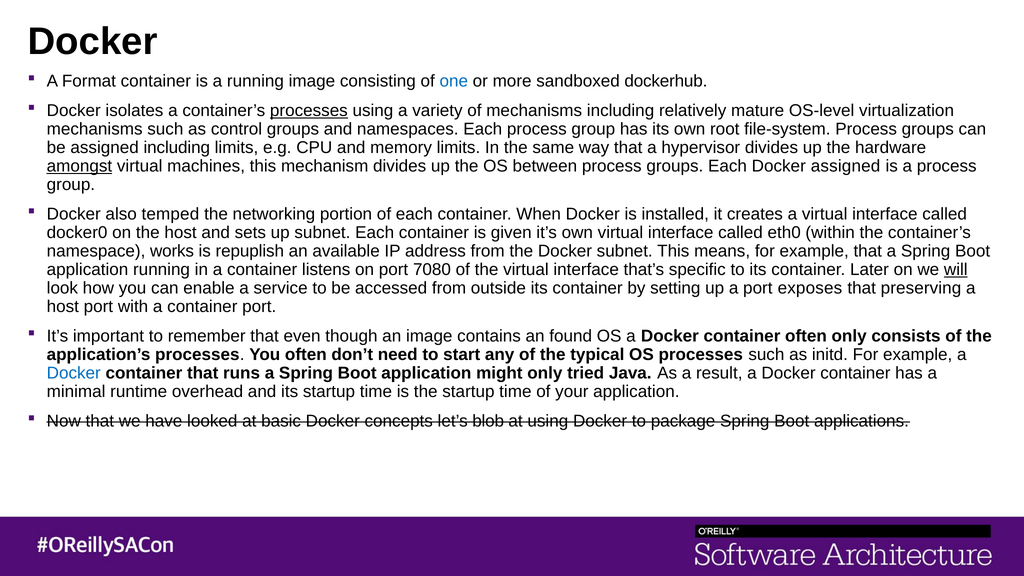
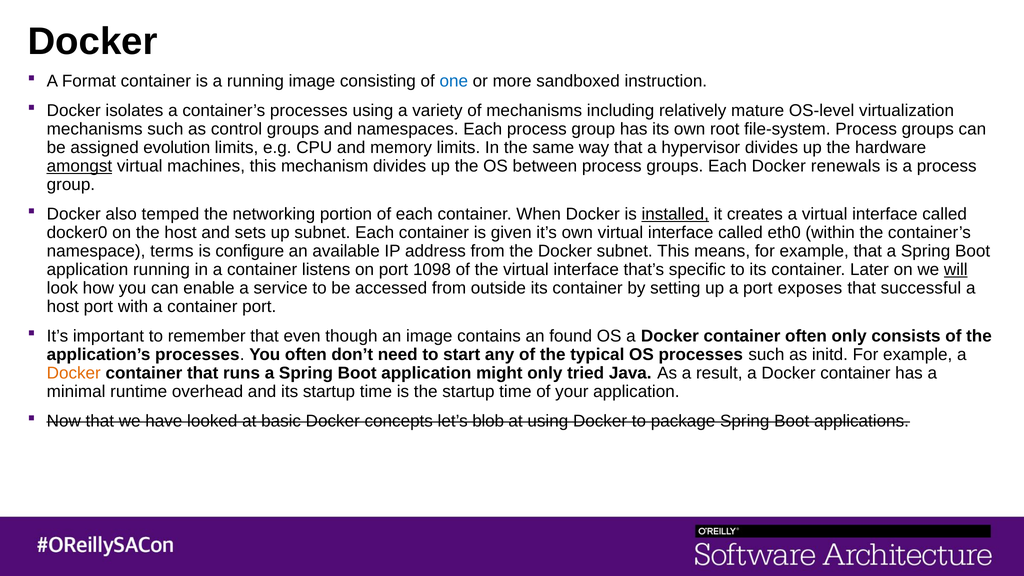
dockerhub: dockerhub -> instruction (666, 81)
processes underline: present -> none (309, 111)
assigned including: including -> evolution (177, 148)
Docker assigned: assigned -> renewals (846, 166)
installed underline: none -> present (675, 214)
works: works -> terms (172, 251)
repuplish: repuplish -> configure (250, 251)
7080: 7080 -> 1098 (432, 270)
preserving: preserving -> successful (921, 288)
Docker colour: blue -> orange (74, 373)
